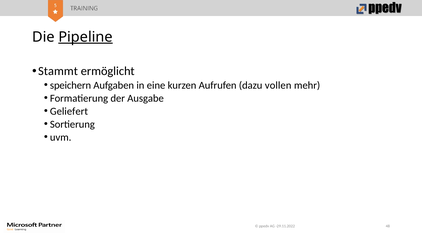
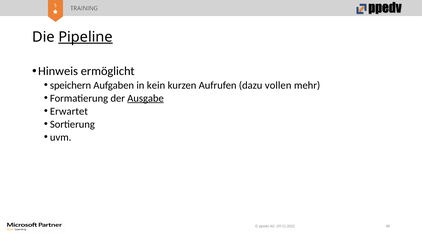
Stammt: Stammt -> Hinweis (58, 71)
eine: eine -> kein (156, 85)
Ausgabe underline: none -> present (146, 98)
Geliefert: Geliefert -> Erwartet (69, 111)
